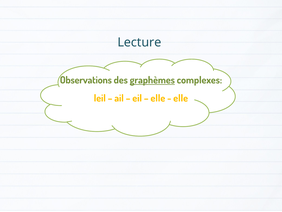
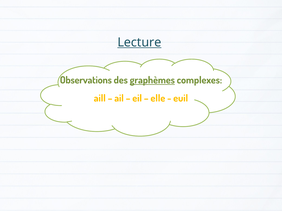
Lecture underline: none -> present (139, 42)
leil: leil -> aill (100, 98)
elle: elle -> euil (181, 98)
